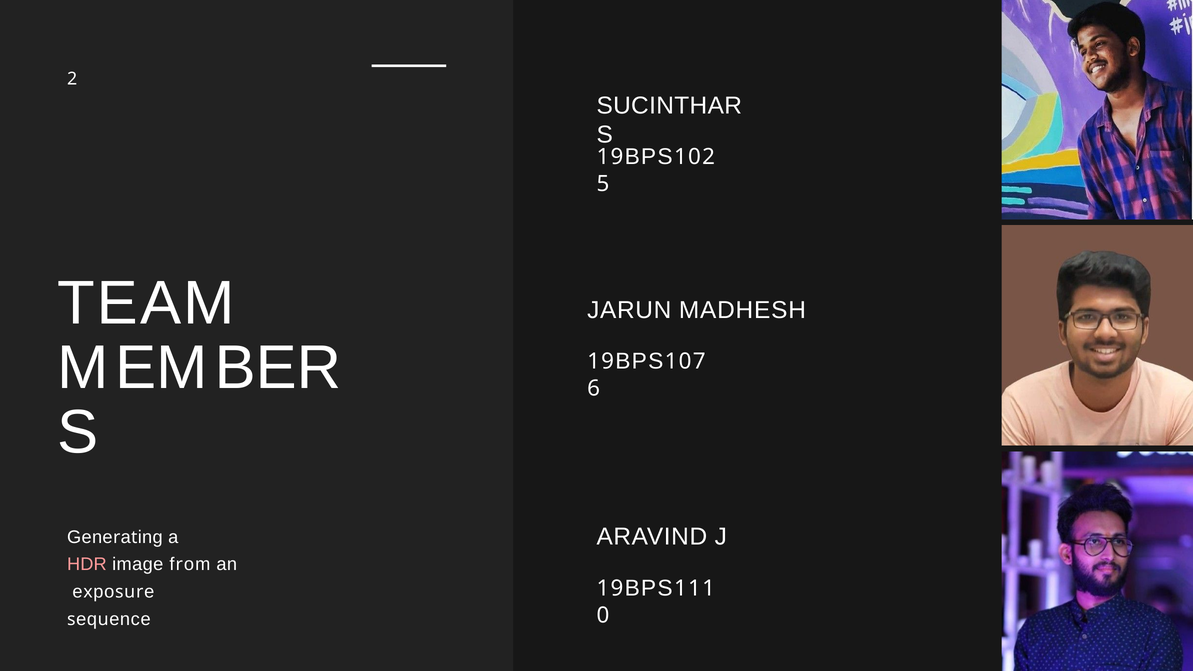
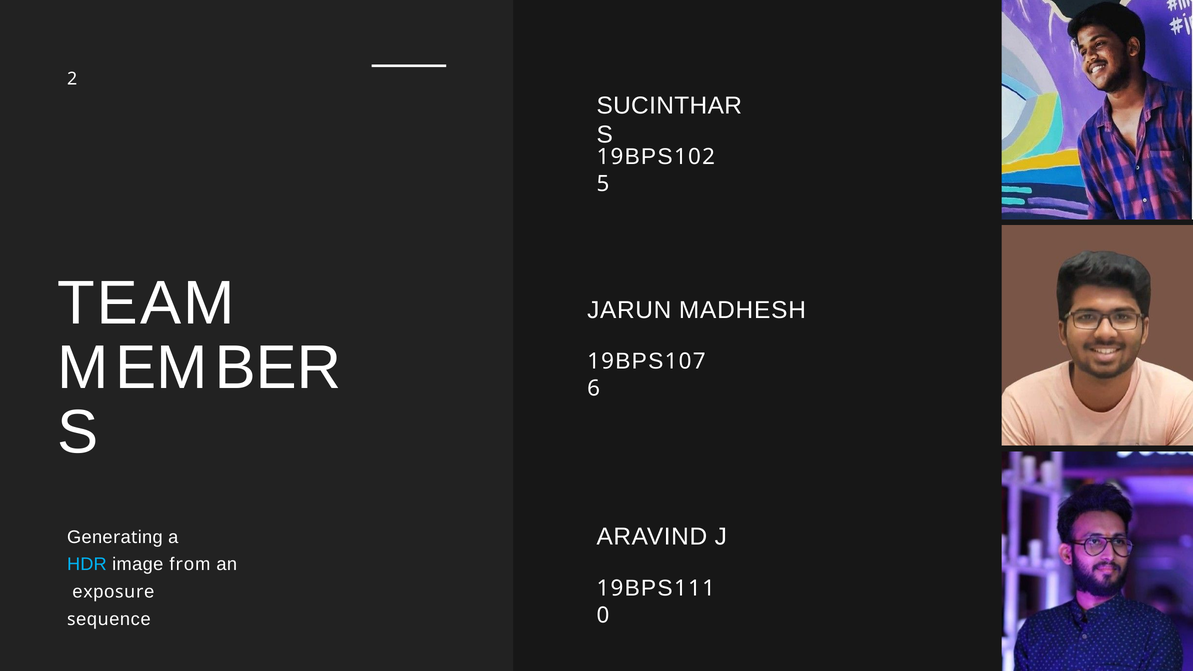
HDR colour: pink -> light blue (87, 564)
